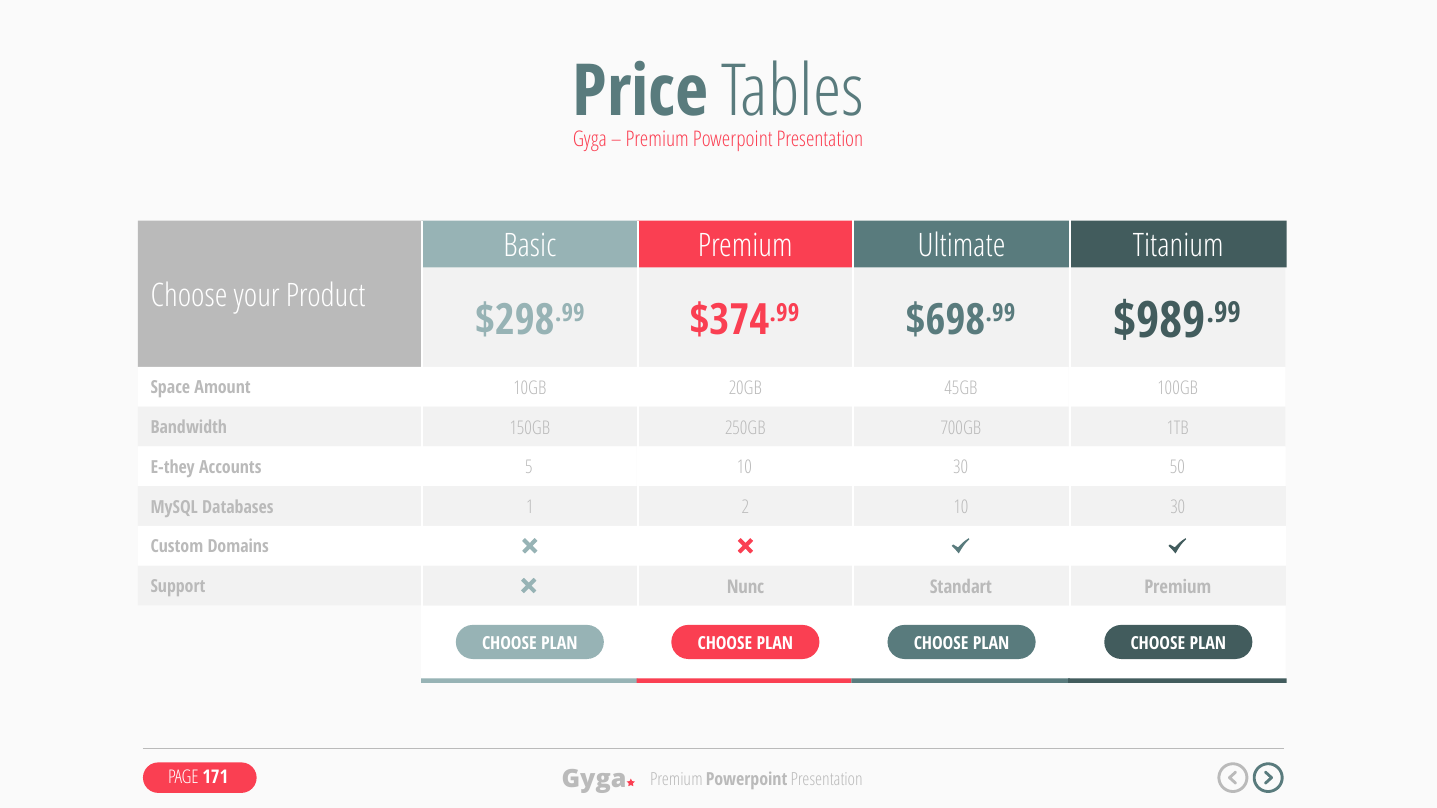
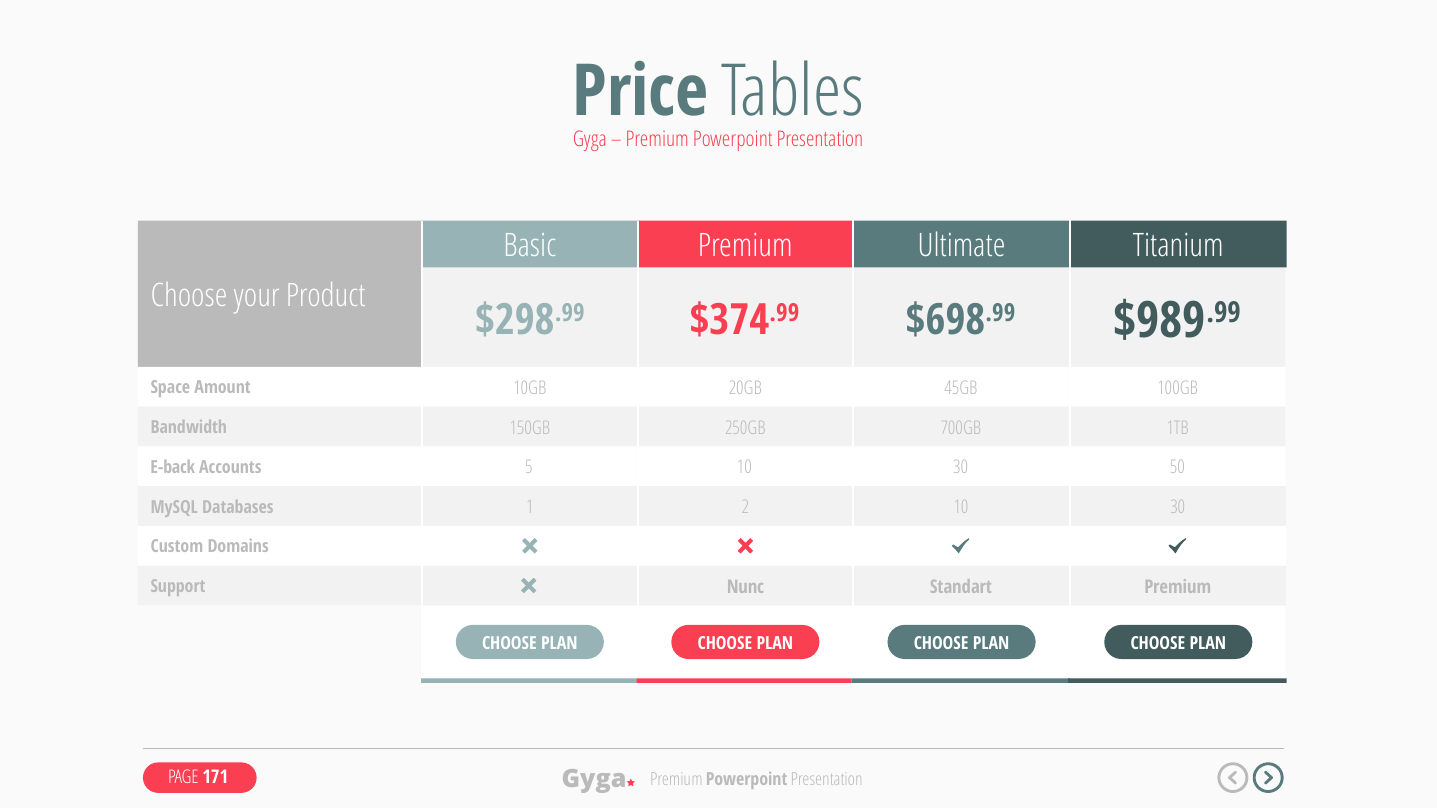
E-they: E-they -> E-back (173, 468)
